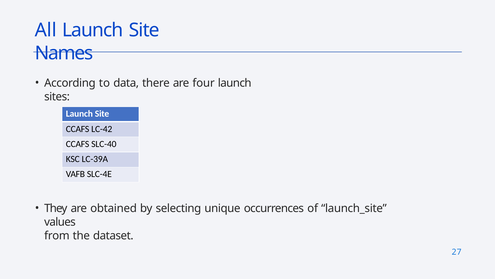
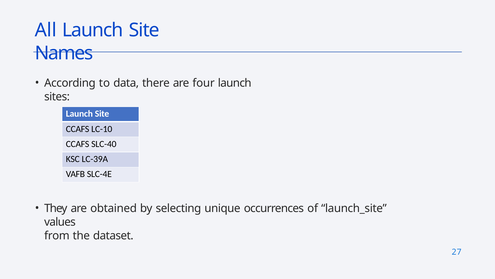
LC-42: LC-42 -> LC-10 (102, 129)
